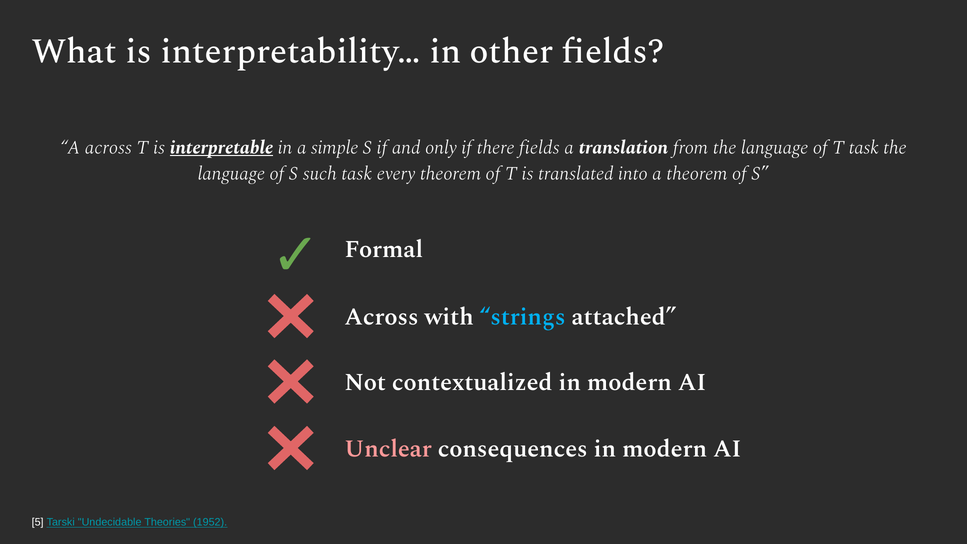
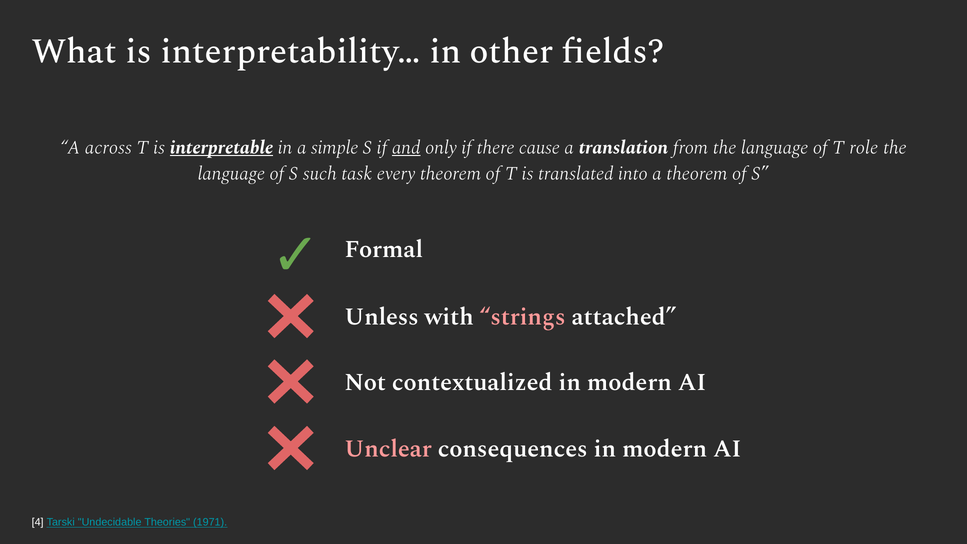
and underline: none -> present (406, 148)
there fields: fields -> cause (539, 148)
T task: task -> role (864, 148)
Across: Across -> Unless (382, 317)
strings colour: light blue -> pink (523, 317)
5: 5 -> 4 (38, 522)
1952: 1952 -> 1971 (210, 522)
